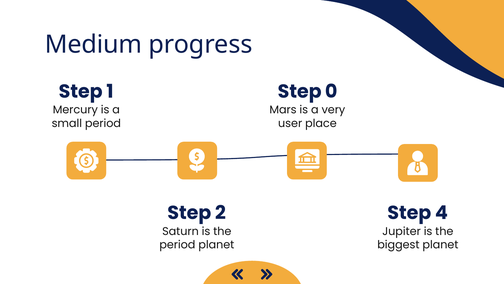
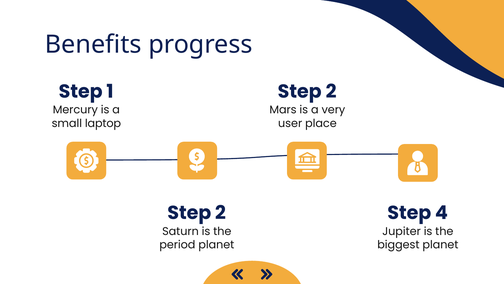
Medium: Medium -> Benefits (93, 44)
1 Step 0: 0 -> 2 (331, 92)
small period: period -> laptop (103, 123)
